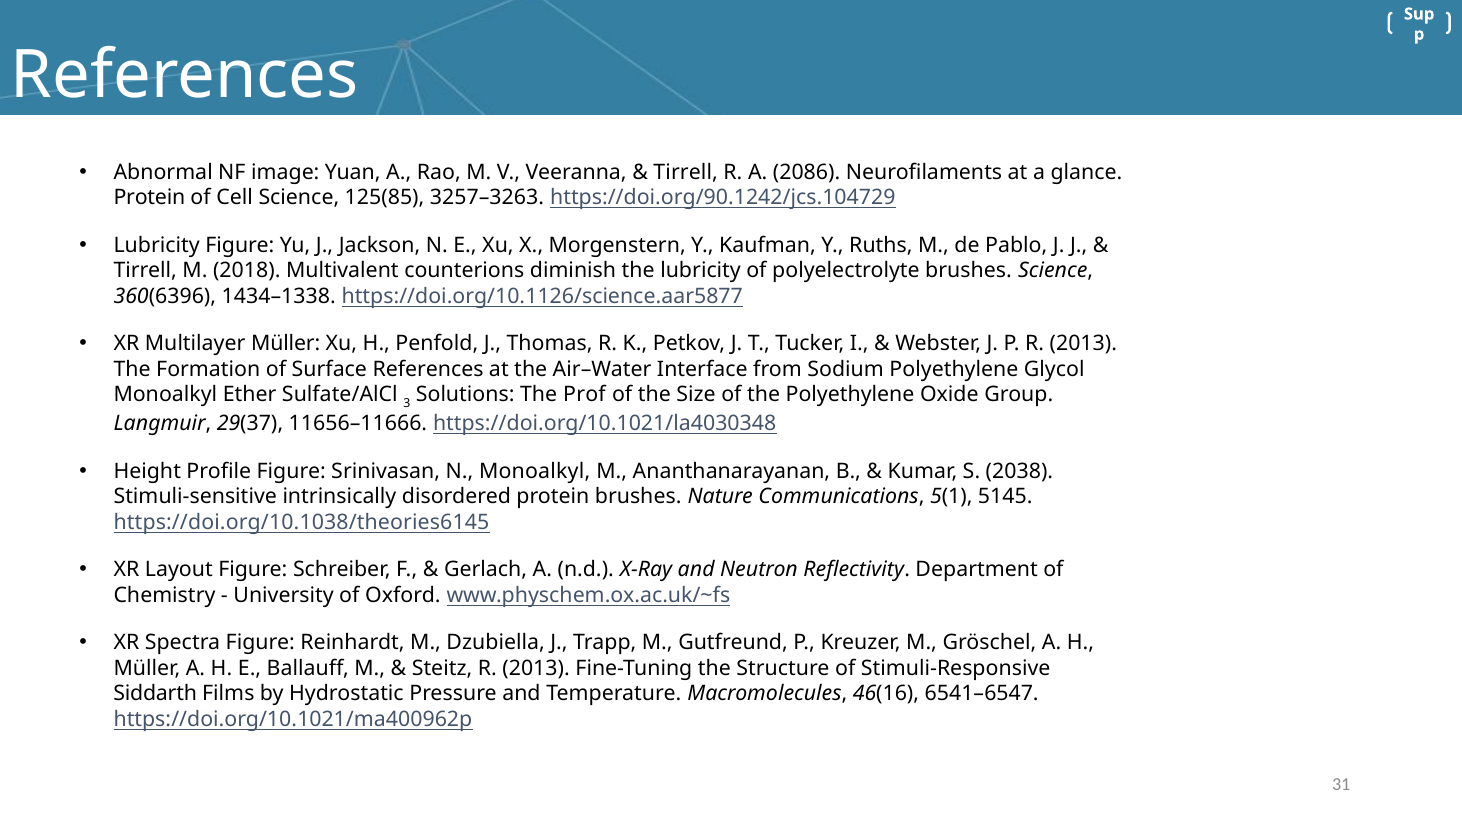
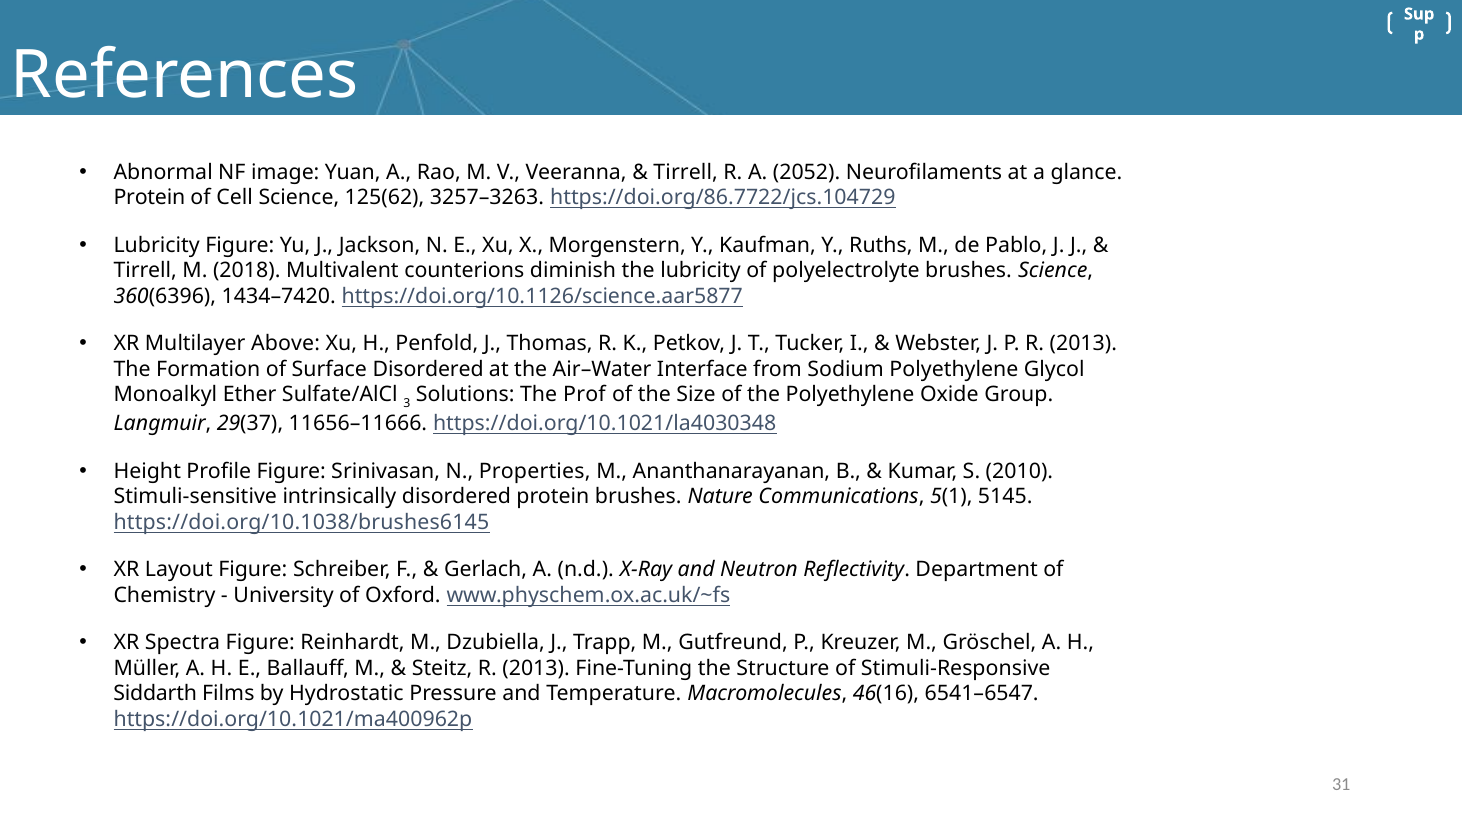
2086: 2086 -> 2052 (807, 172)
125(85: 125(85 -> 125(62 (385, 198)
https://doi.org/90.1242/jcs.104729: https://doi.org/90.1242/jcs.104729 -> https://doi.org/86.7722/jcs.104729 (723, 198)
1434–1338: 1434–1338 -> 1434–7420 (279, 296)
Multilayer Müller: Müller -> Above (286, 344)
Surface References: References -> Disordered (428, 369)
N Monoalkyl: Monoalkyl -> Properties (535, 471)
2038: 2038 -> 2010 (1019, 471)
https://doi.org/10.1038/theories6145: https://doi.org/10.1038/theories6145 -> https://doi.org/10.1038/brushes6145 (301, 523)
